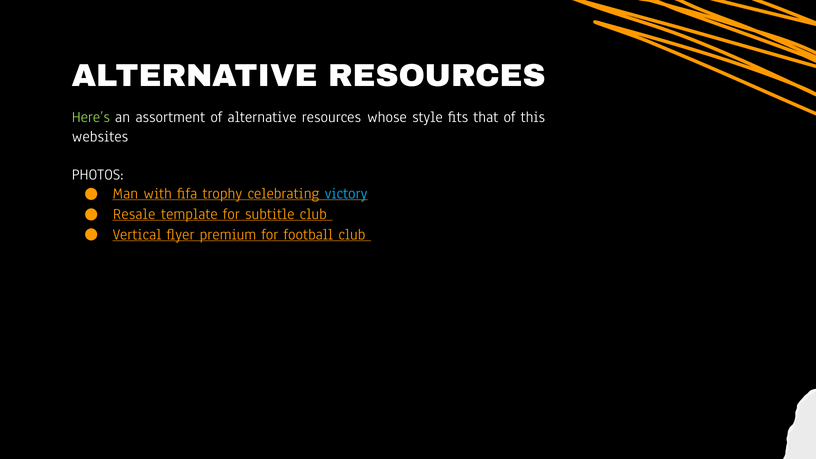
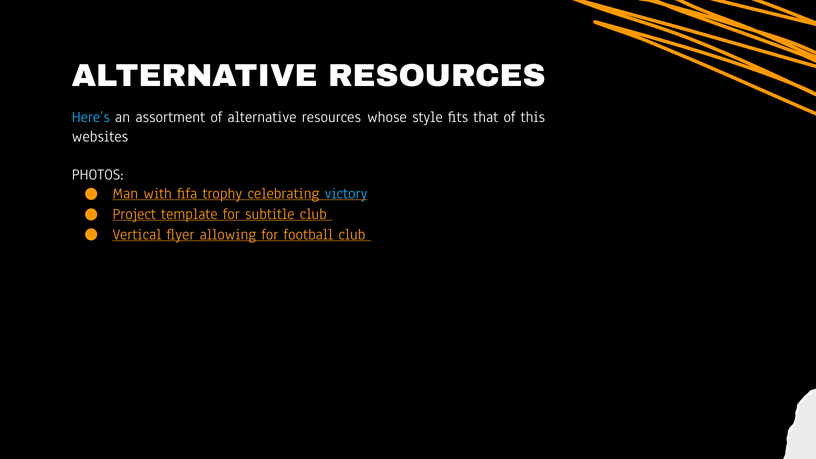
Here’s colour: light green -> light blue (91, 117)
Resale: Resale -> Project (134, 214)
premium: premium -> allowing (228, 234)
